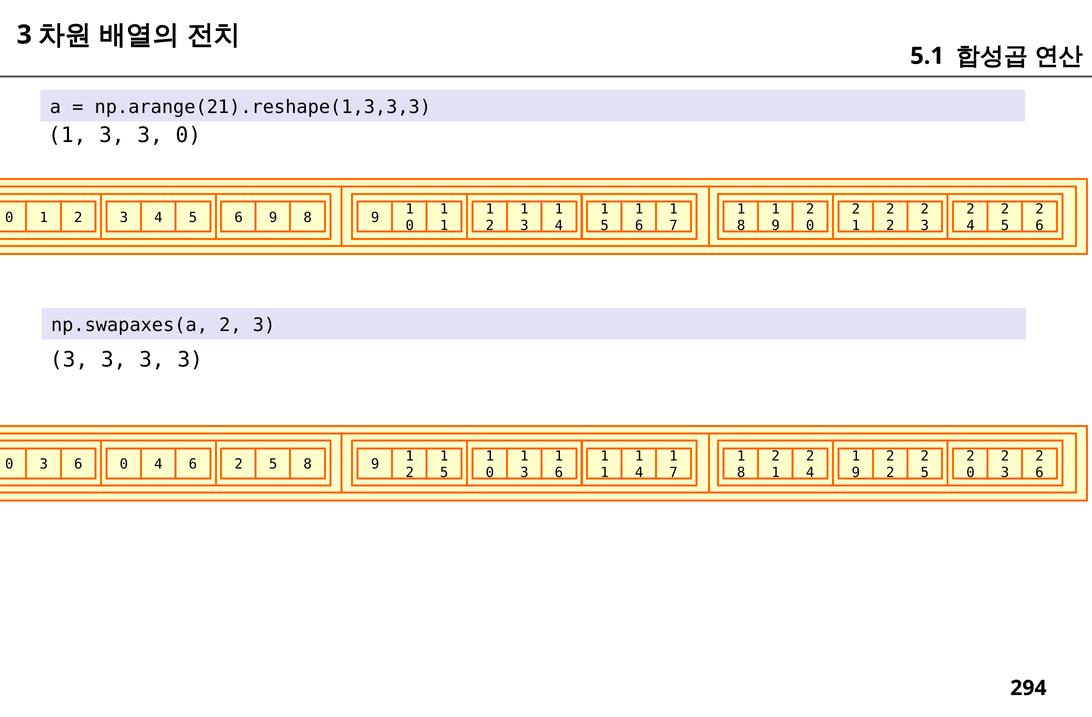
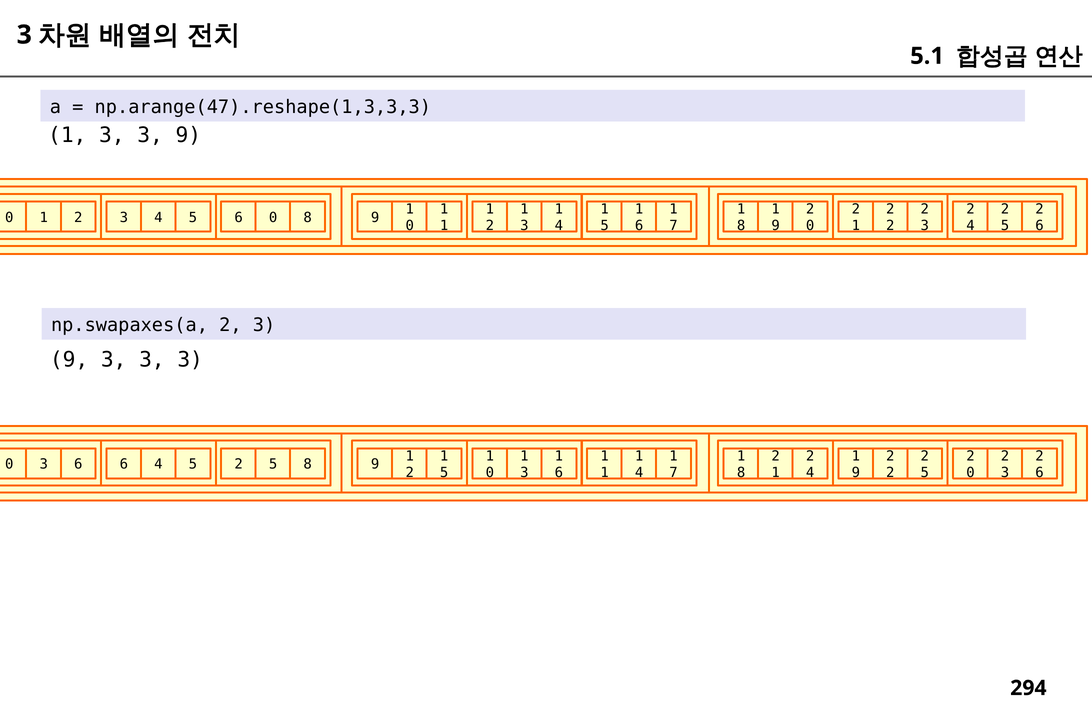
np.arange(21).reshape(1,3,3,3: np.arange(21).reshape(1,3,3,3 -> np.arange(47).reshape(1,3,3,3 (263, 107)
3 3 0: 0 -> 9 (188, 135)
5 6 9: 9 -> 0 (273, 218)
3: 3 -> 9 (69, 360)
3 6 0: 0 -> 6 (124, 465)
6: 6 -> 5 (193, 465)
